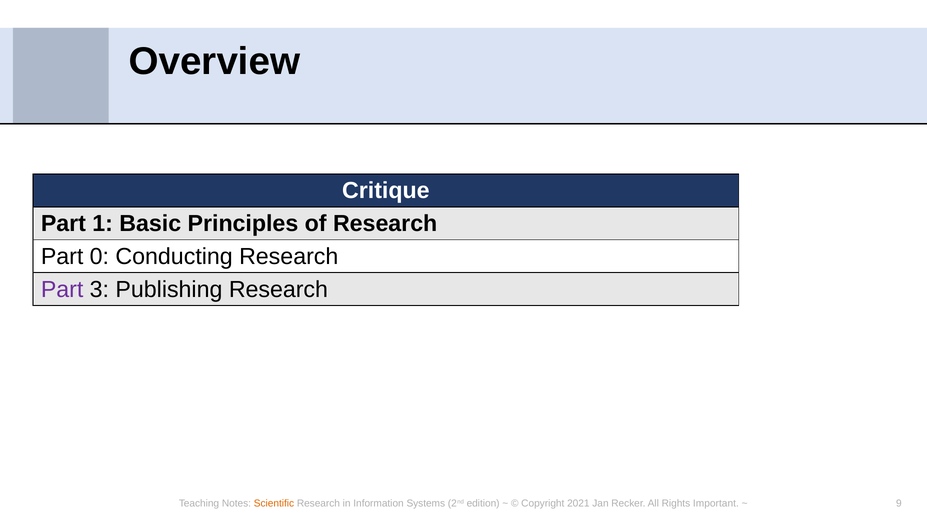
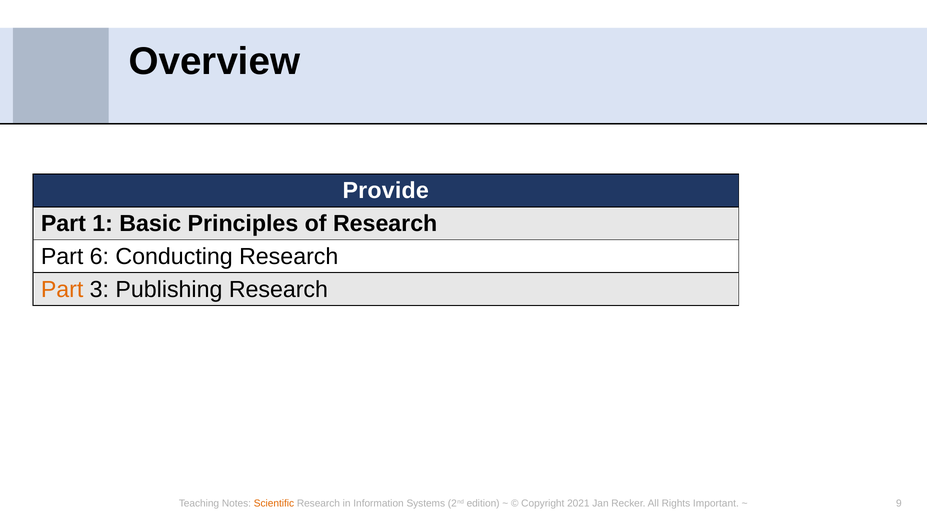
Critique: Critique -> Provide (386, 191)
0: 0 -> 6 (99, 256)
Part colour: purple -> orange (62, 289)
